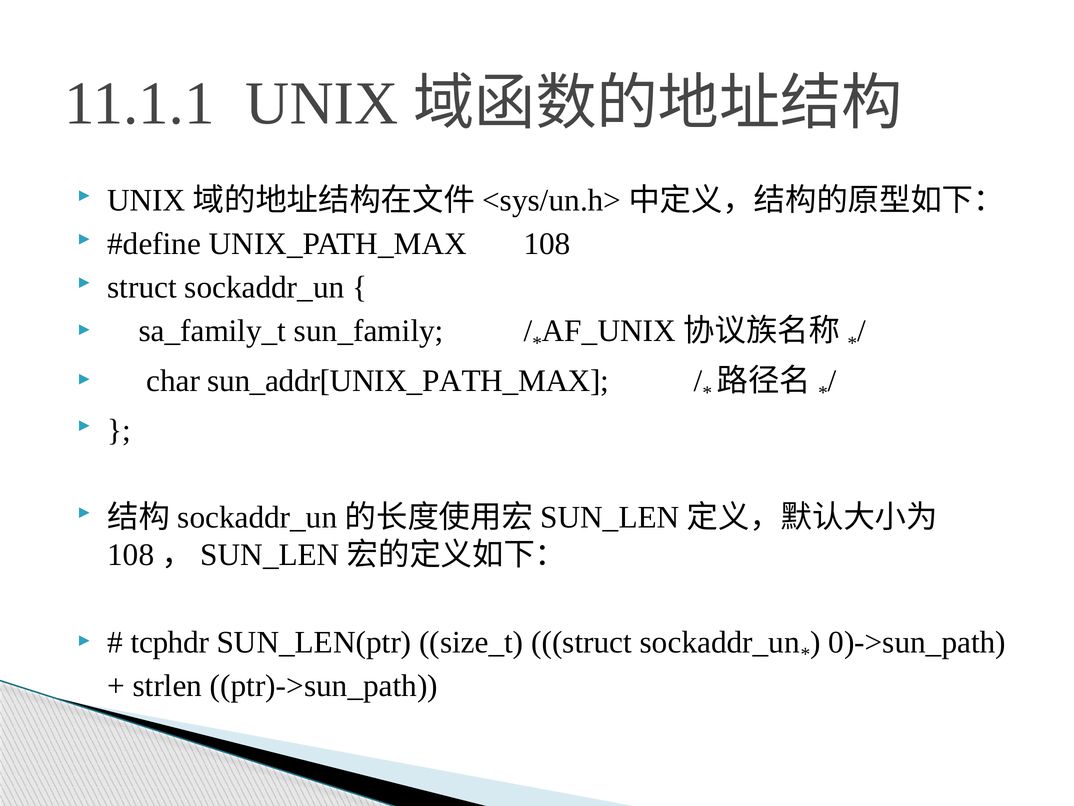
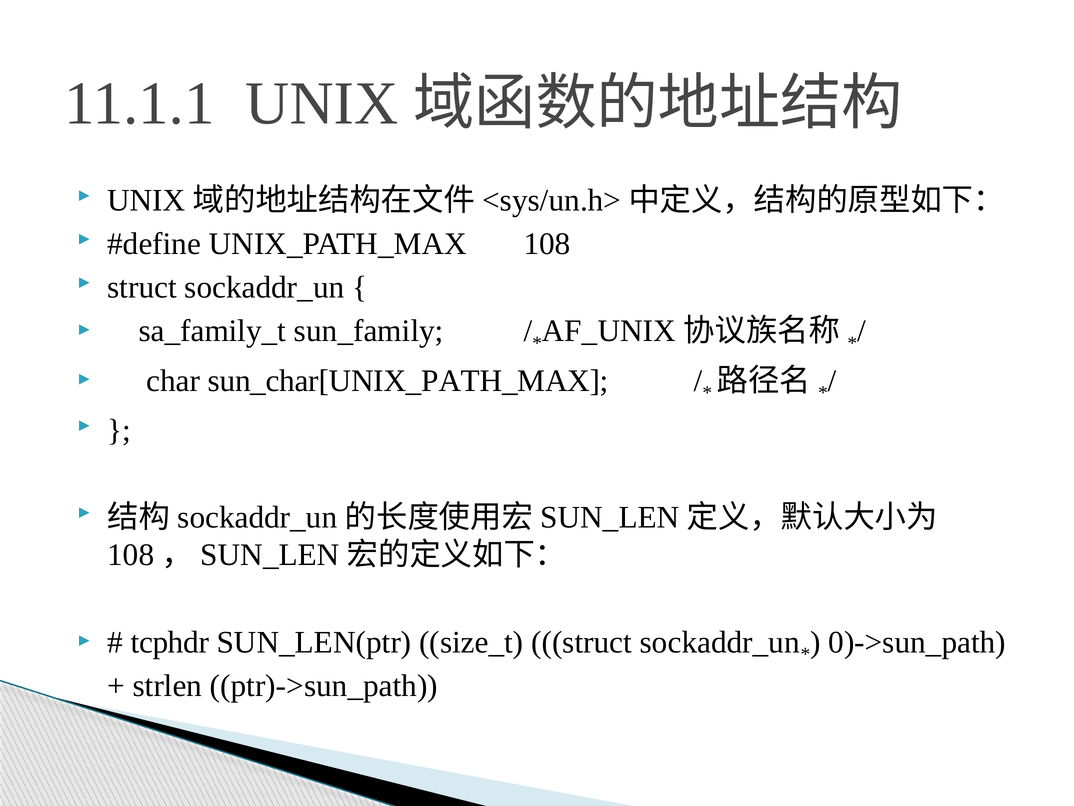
sun_addr[UNIX_PATH_MAX: sun_addr[UNIX_PATH_MAX -> sun_char[UNIX_PATH_MAX (408, 380)
